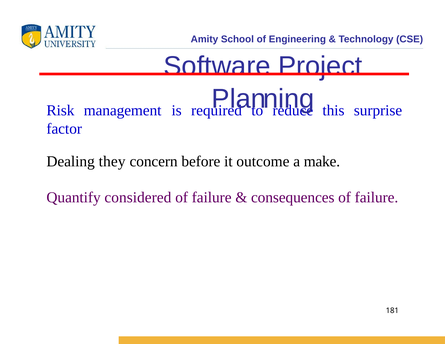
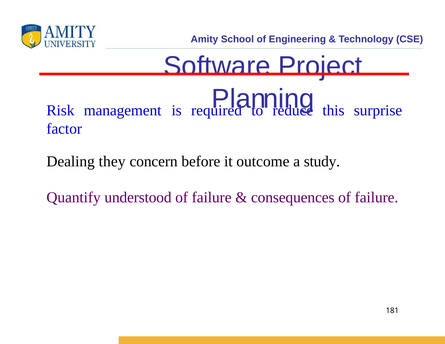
make: make -> study (322, 161)
considered: considered -> understood (138, 197)
